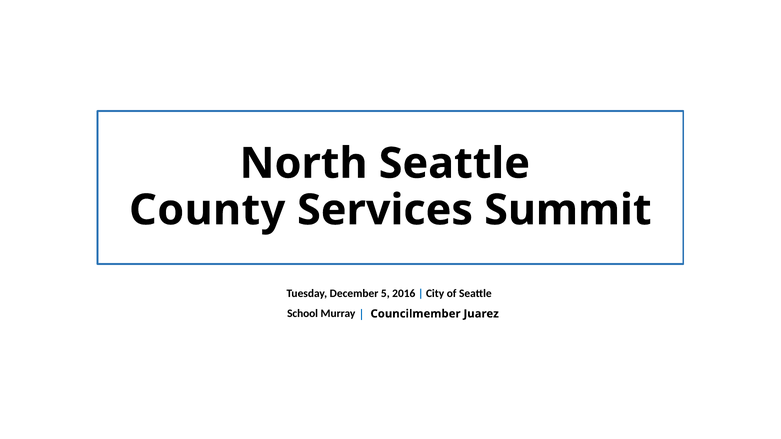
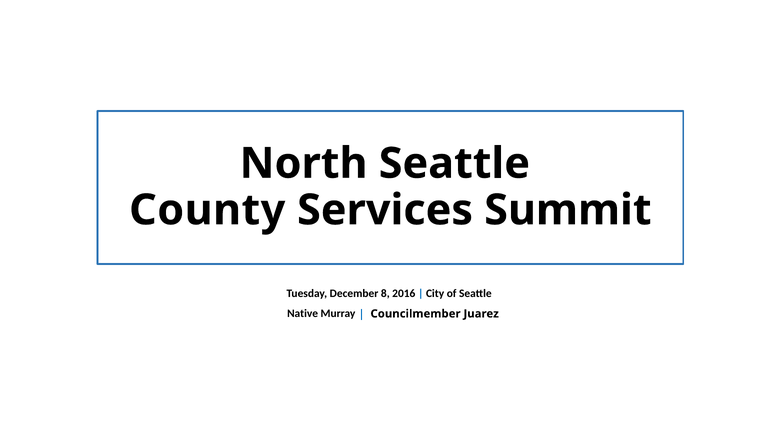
5: 5 -> 8 (385, 293)
School: School -> Native (303, 314)
